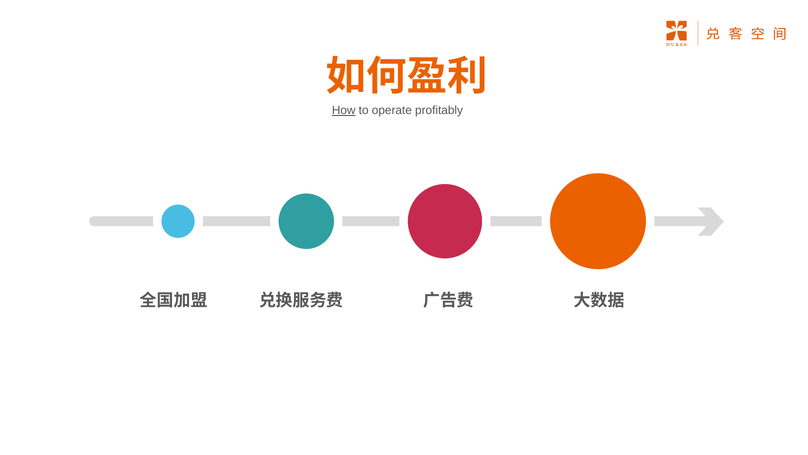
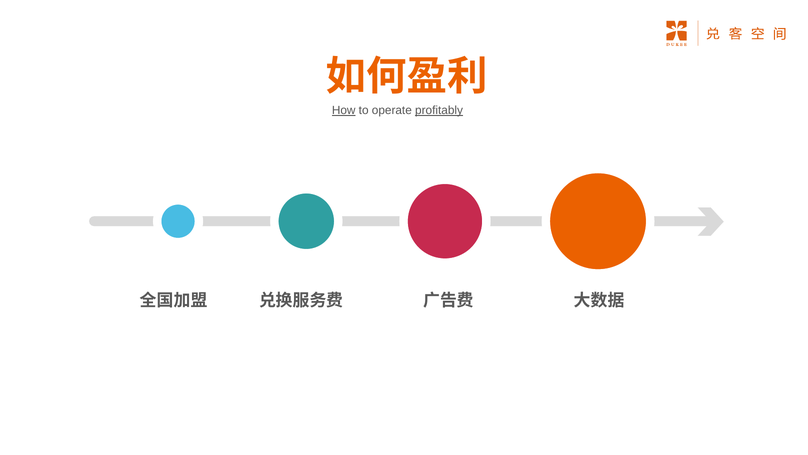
profitably underline: none -> present (439, 110)
